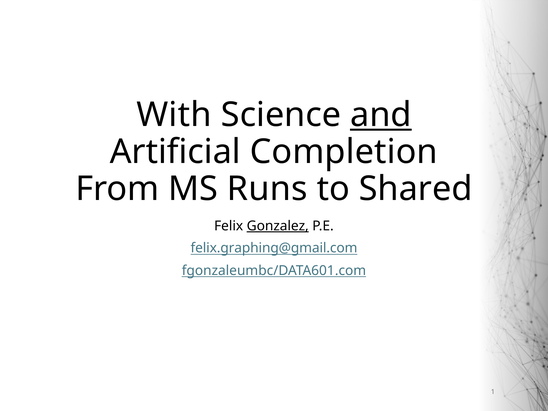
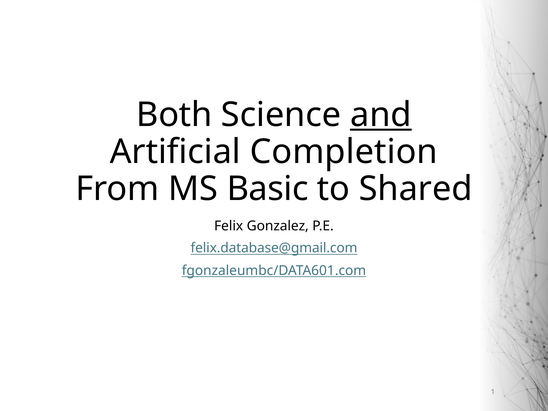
With: With -> Both (174, 115)
Runs: Runs -> Basic (268, 189)
Gonzalez underline: present -> none (278, 226)
felix.graphing@gmail.com: felix.graphing@gmail.com -> felix.database@gmail.com (274, 248)
